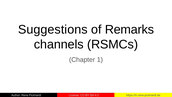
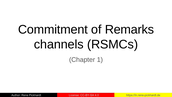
Suggestions: Suggestions -> Commitment (53, 29)
